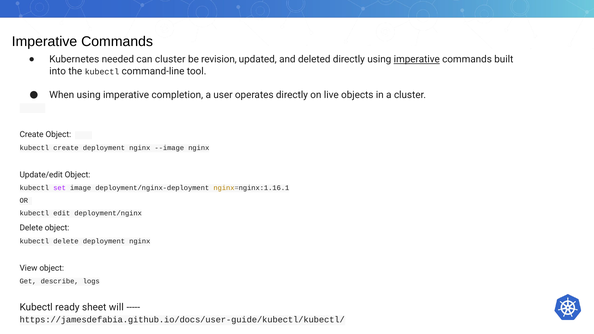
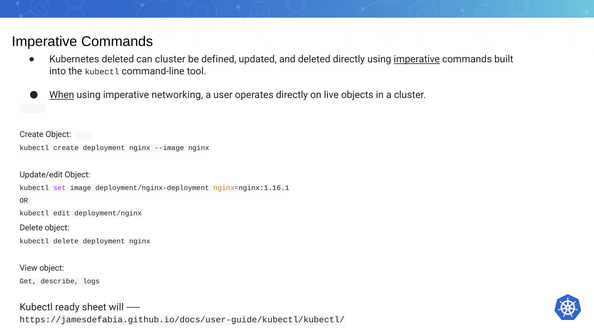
Kubernetes needed: needed -> deleted (118, 59)
revision: revision -> defined (219, 59)
When underline: none -> present (62, 95)
completion: completion -> networking (177, 95)
